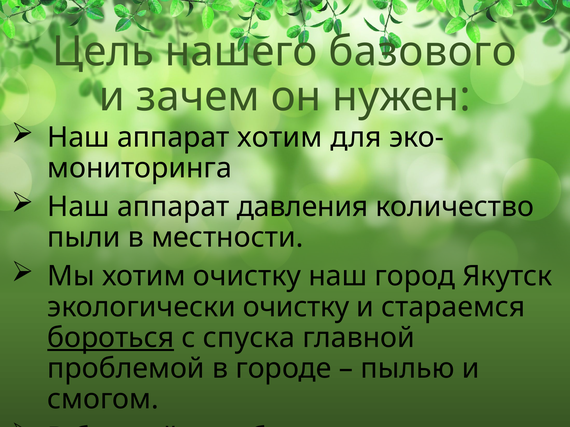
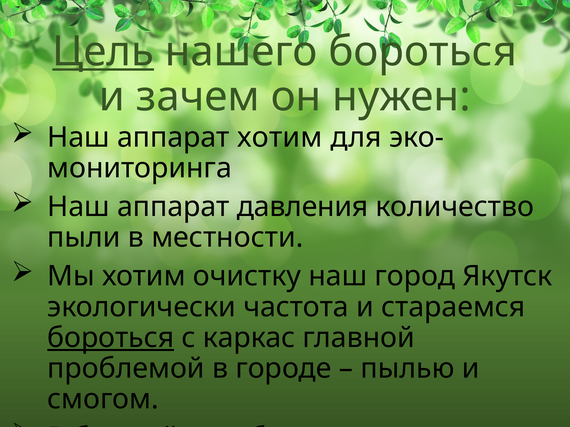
Цель underline: none -> present (103, 52)
нашего базового: базового -> бороться (423, 52)
экологически очистку: очистку -> частота (296, 307)
спуска: спуска -> каркас (249, 338)
